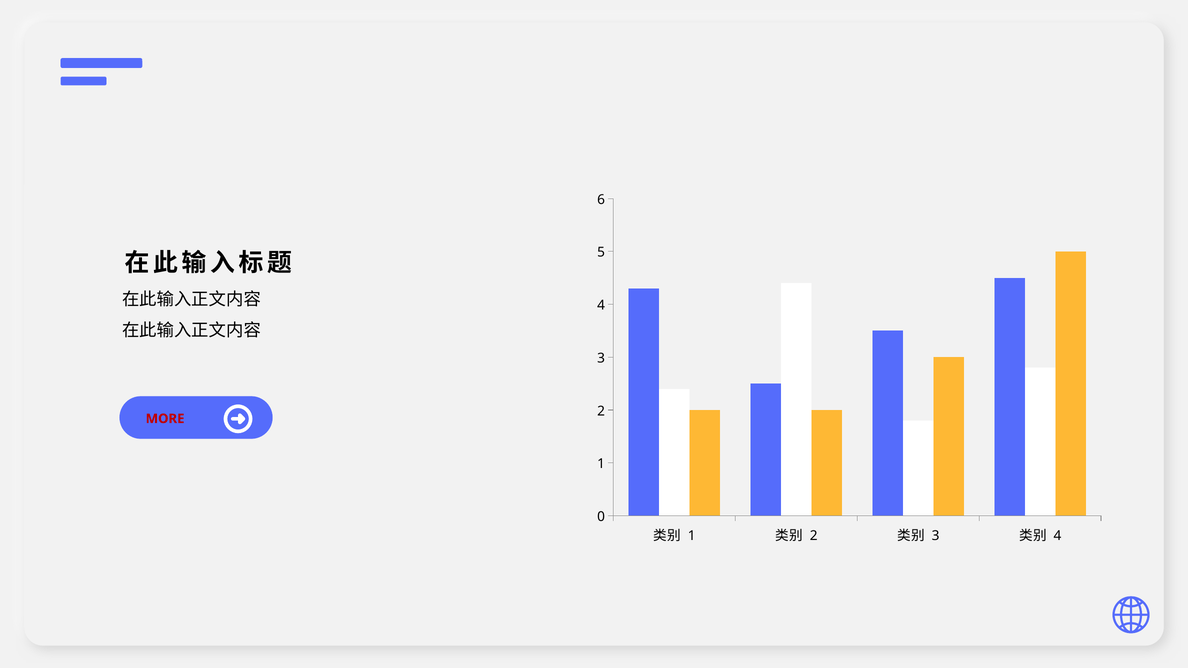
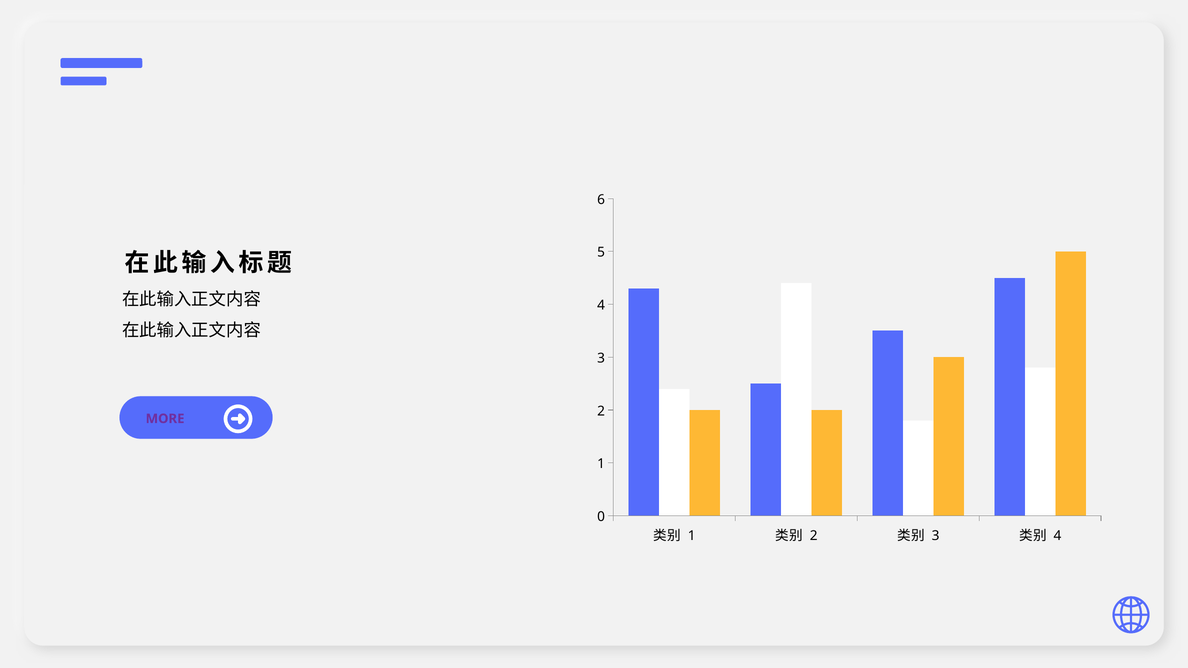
MORE colour: red -> purple (165, 419)
